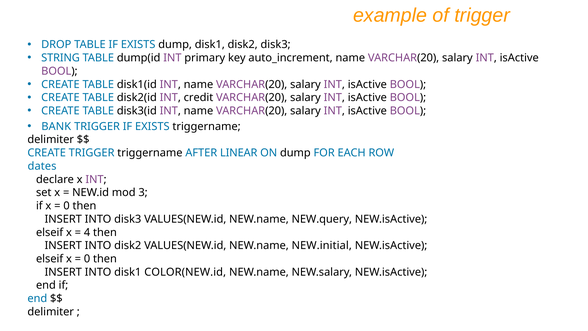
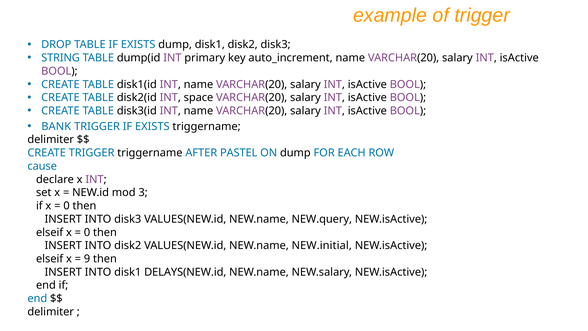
credit: credit -> space (199, 98)
LINEAR: LINEAR -> PASTEL (239, 153)
dates: dates -> cause (42, 166)
4: 4 -> 0 (87, 232)
0: 0 -> 9 (87, 259)
COLOR(NEW.id: COLOR(NEW.id -> DELAYS(NEW.id (185, 272)
